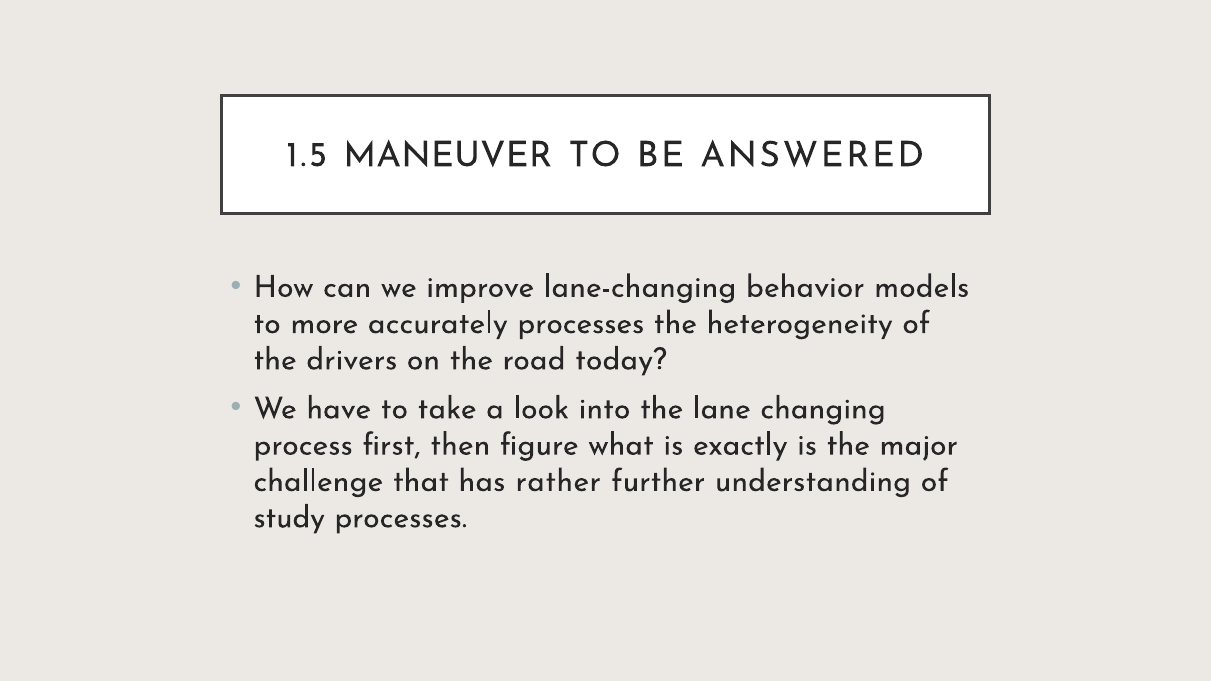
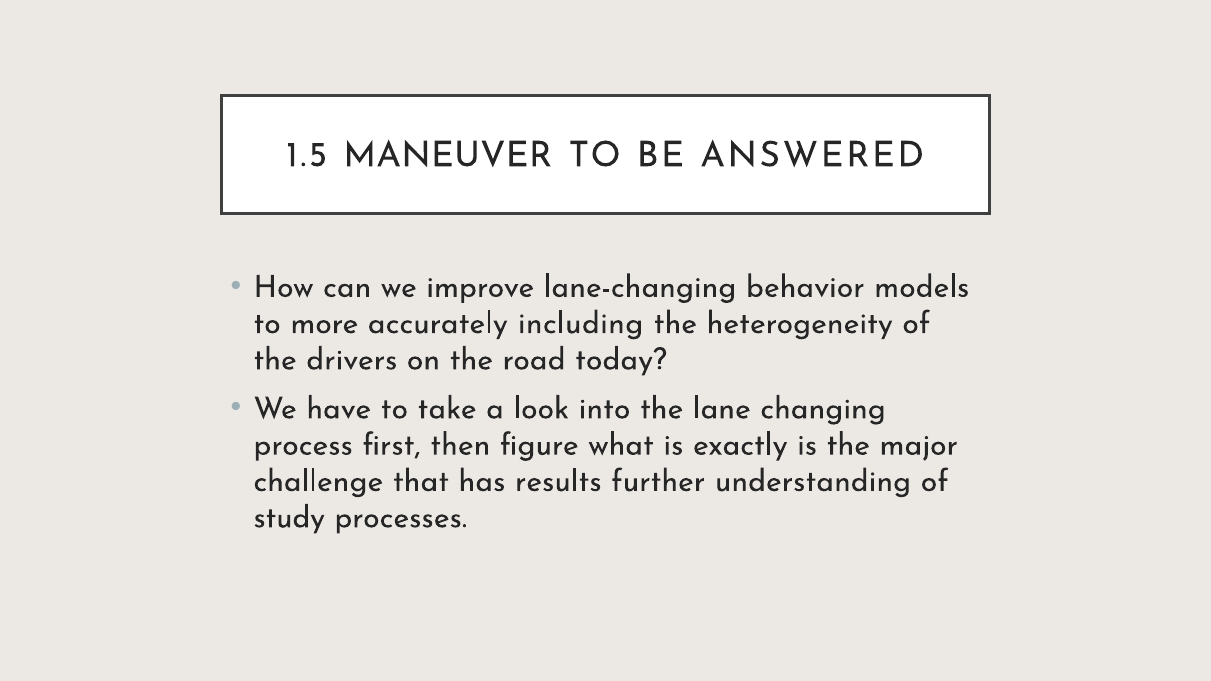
accurately processes: processes -> including (581, 323)
rather: rather -> results (558, 481)
